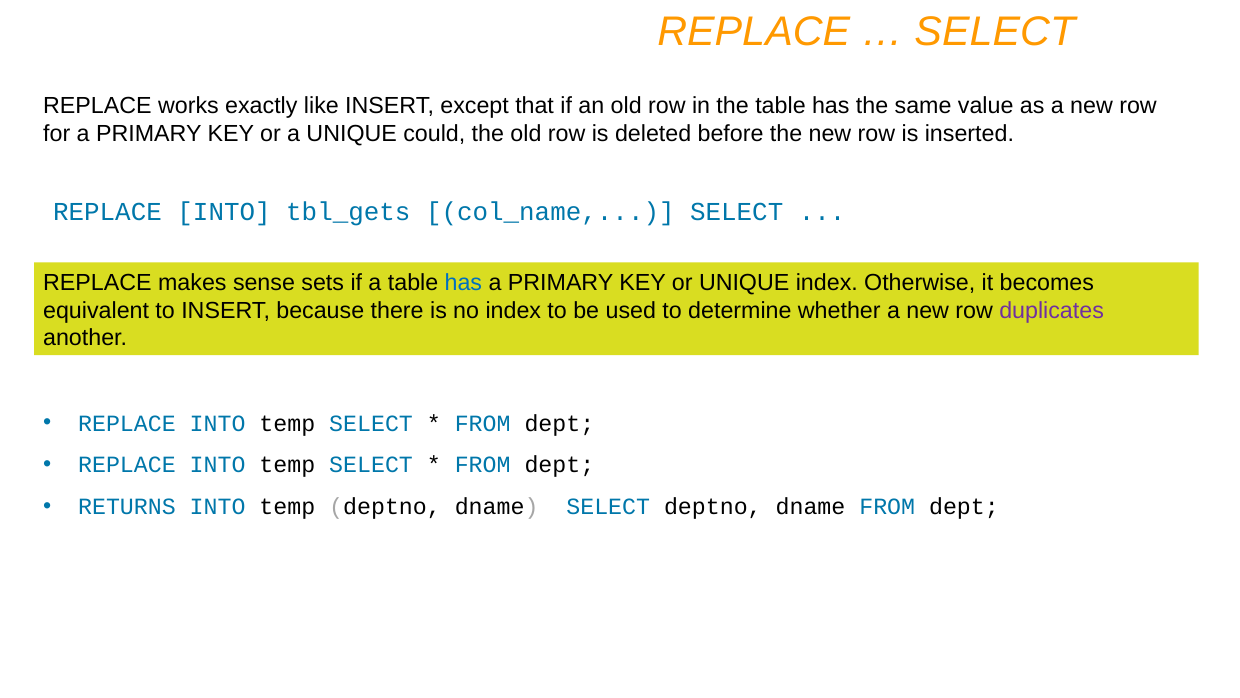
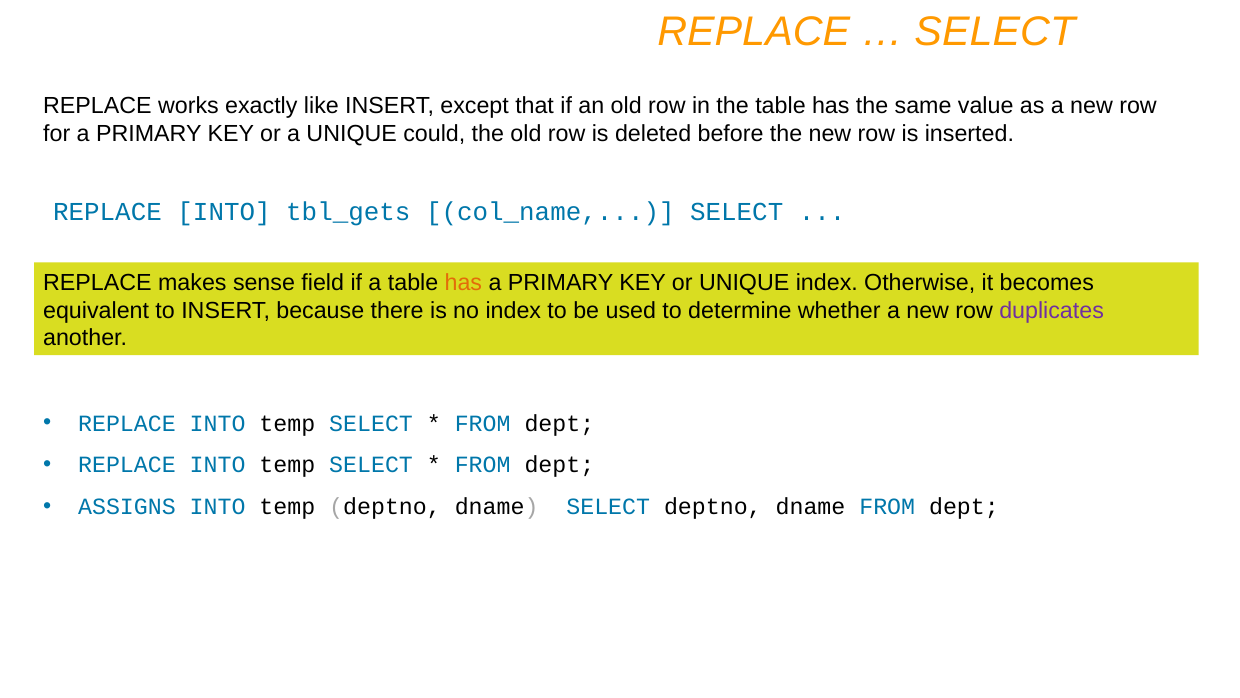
sets: sets -> field (323, 282)
has colour: blue -> orange (463, 282)
RETURNS: RETURNS -> ASSIGNS (127, 507)
